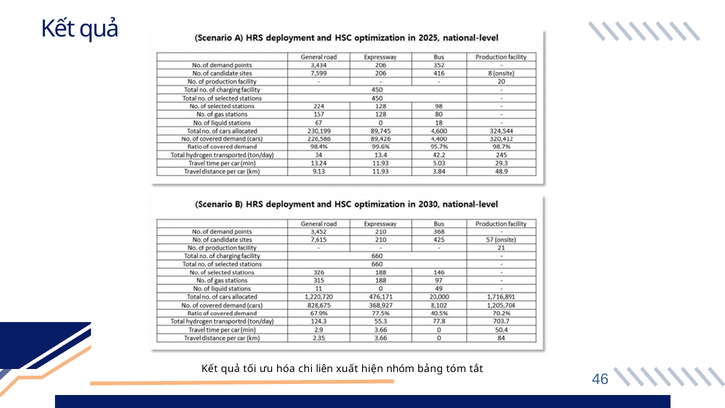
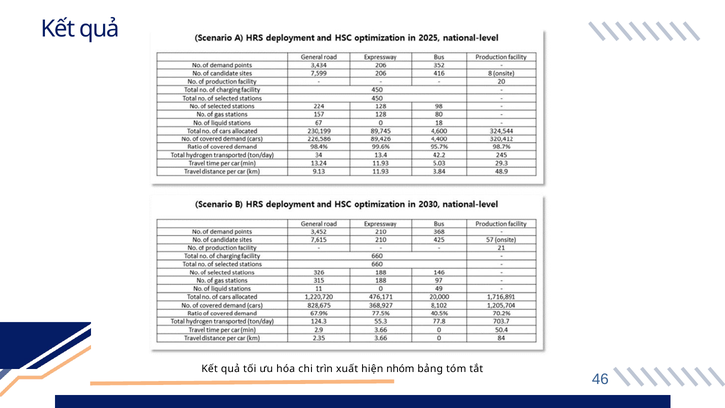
liên: liên -> trìn (324, 368)
